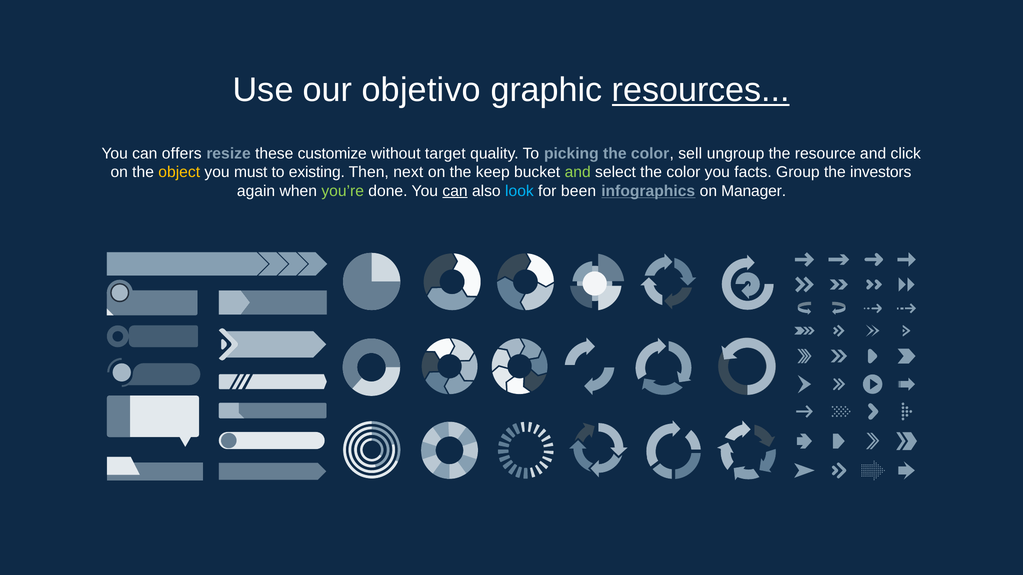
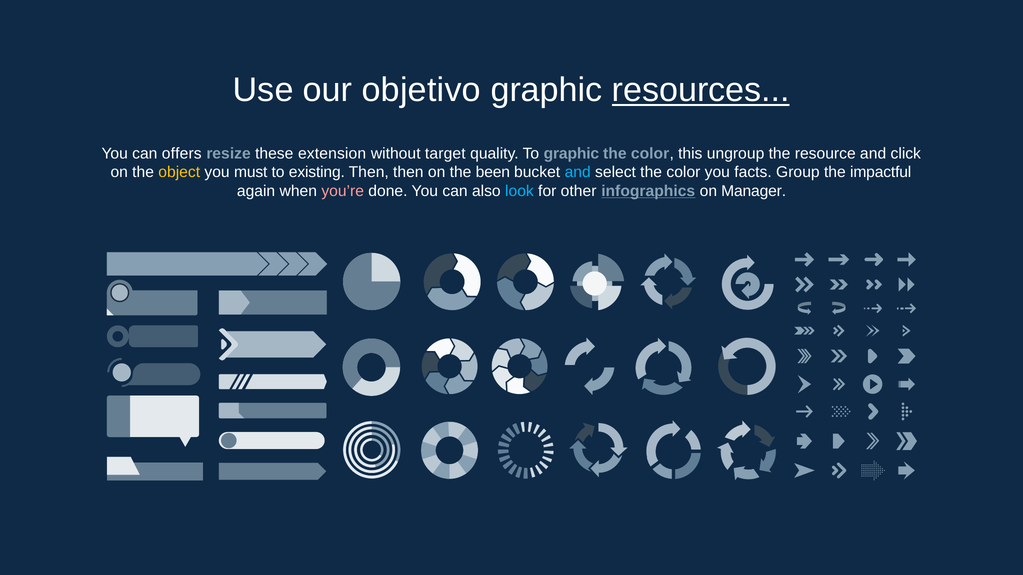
customize: customize -> extension (332, 154)
To picking: picking -> graphic (571, 154)
sell: sell -> this (690, 154)
Then next: next -> then (408, 172)
keep: keep -> been (493, 172)
and colour: light green -> light blue (578, 172)
investors: investors -> impactful (881, 172)
you’re colour: light green -> pink (343, 191)
can underline: present -> none (455, 191)
been: been -> other (579, 191)
